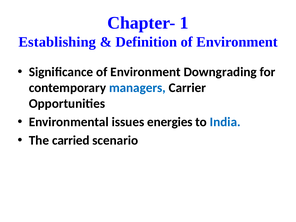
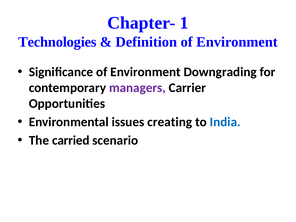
Establishing: Establishing -> Technologies (57, 42)
managers colour: blue -> purple (137, 88)
energies: energies -> creating (170, 122)
